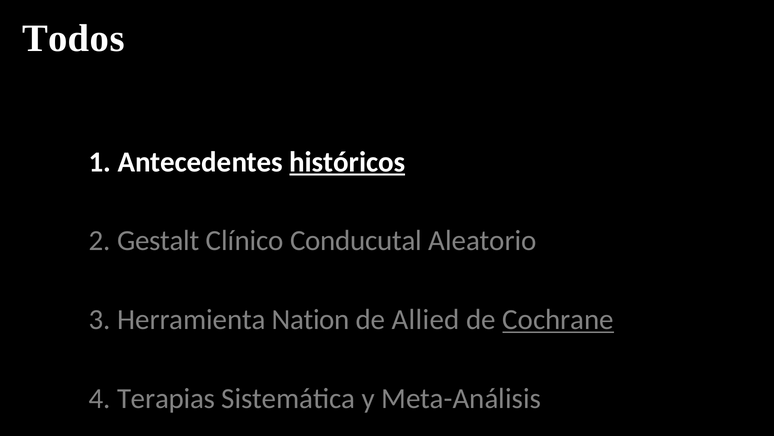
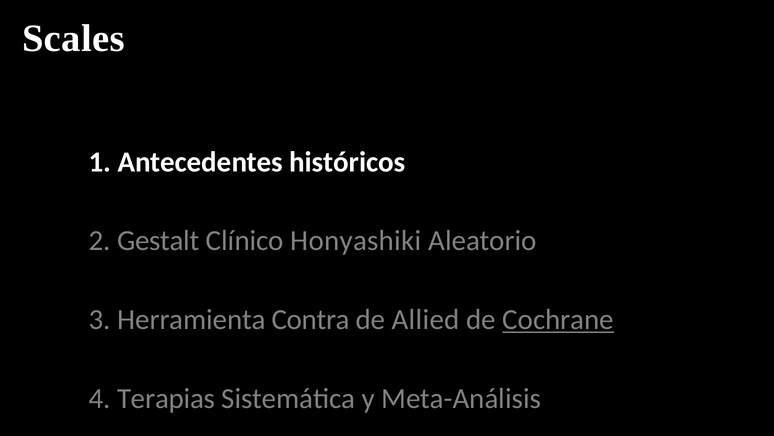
Todos: Todos -> Scales (73, 39)
históricos underline: present -> none (347, 162)
Conducutal: Conducutal -> Honyashiki (356, 241)
Nation: Nation -> Contra (311, 319)
